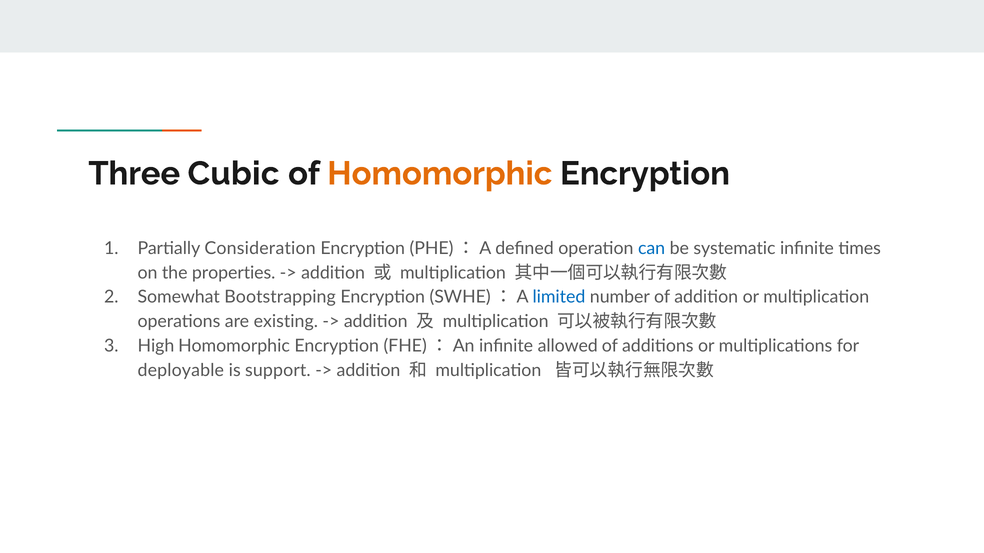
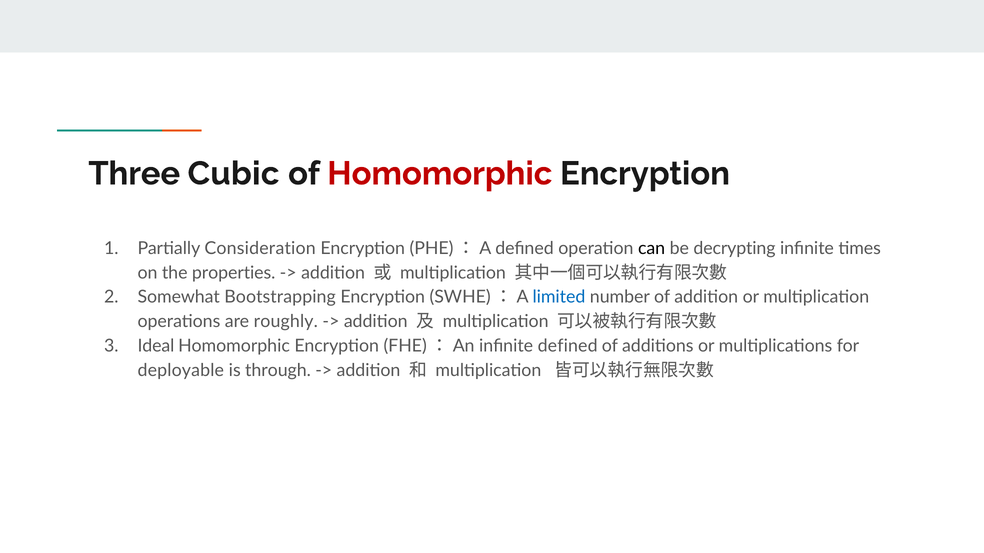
Homomorphic colour: orange -> red (440, 174)
can colour: blue -> black (652, 249)
systematic: systematic -> decrypting (734, 249)
existing: existing -> roughly (286, 322)
High: High -> Ideal (156, 346)
infinite allowed: allowed -> defined (568, 346)
support: support -> through (278, 371)
